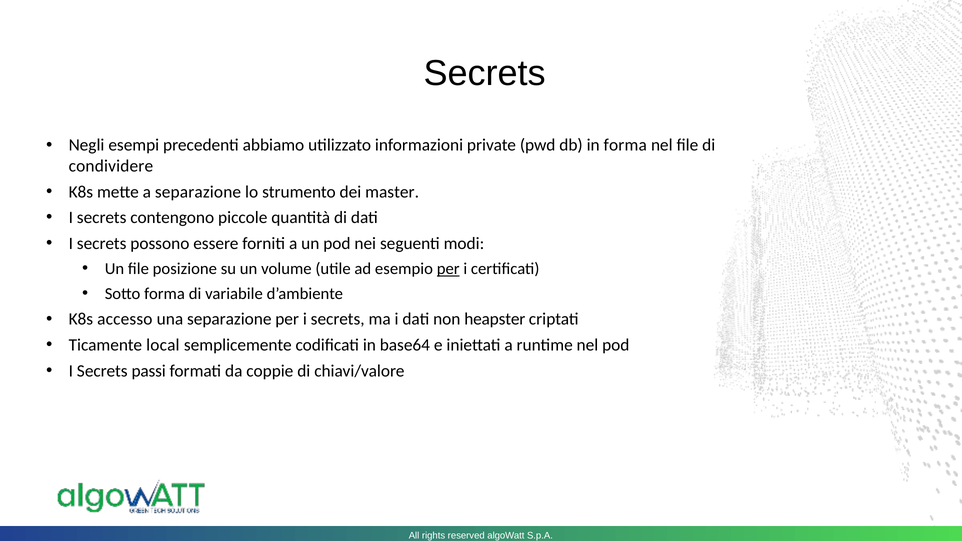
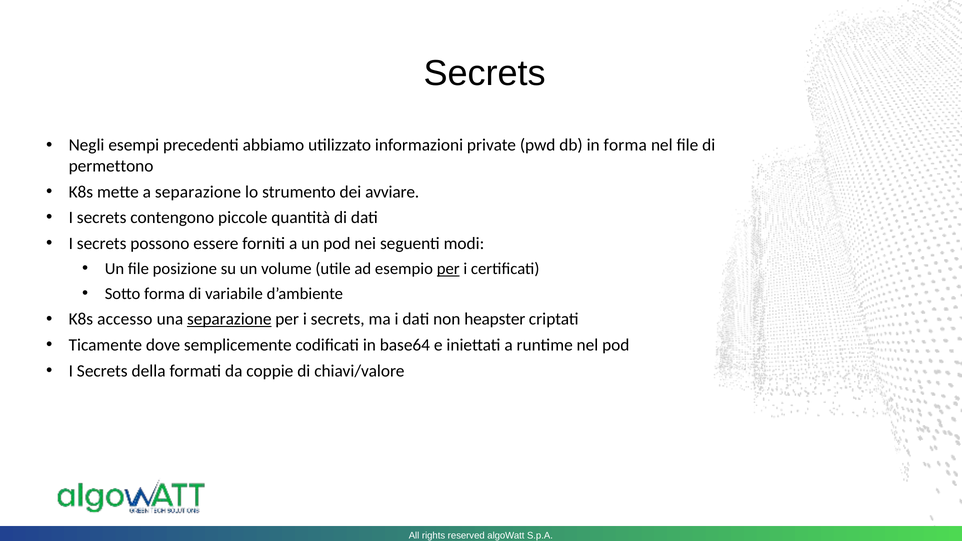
condividere: condividere -> permettono (111, 166)
master: master -> avviare (392, 192)
separazione underline: none -> present (229, 319)
local: local -> dove (163, 345)
passi: passi -> della (149, 371)
